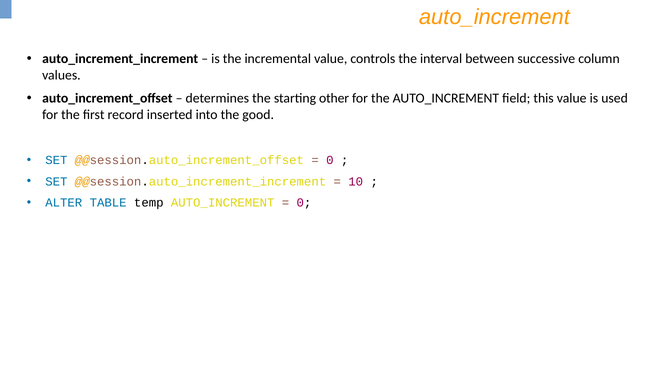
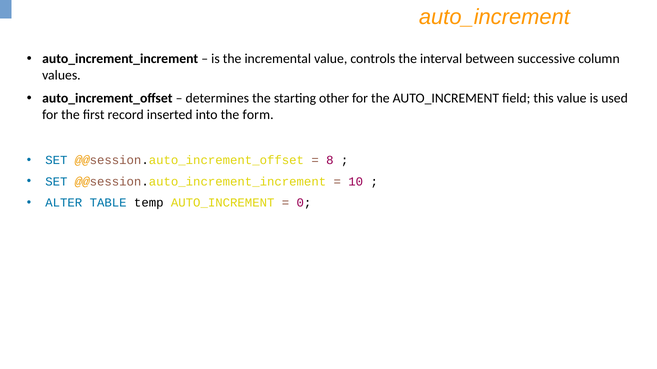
good: good -> form (258, 115)
0: 0 -> 8 (330, 161)
